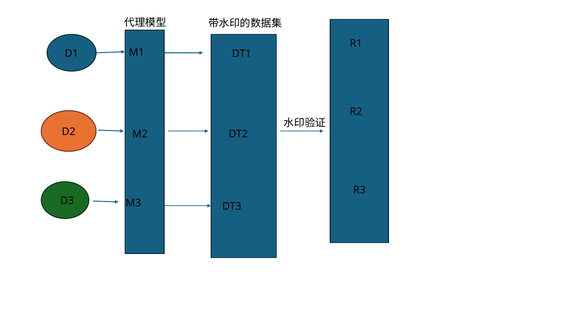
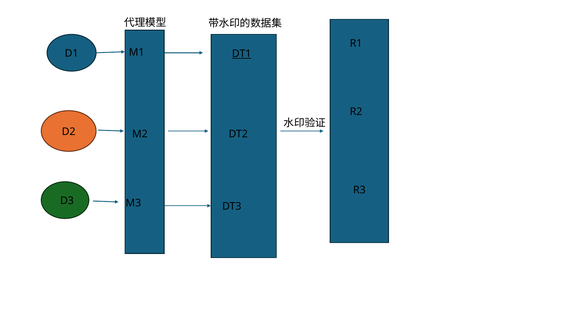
DT1 underline: none -> present (242, 54)
